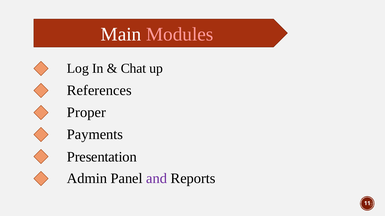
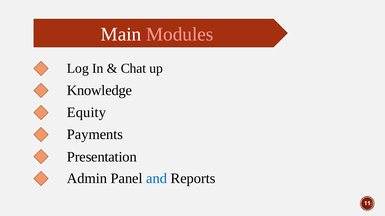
References: References -> Knowledge (99, 91)
Proper: Proper -> Equity (86, 113)
and colour: purple -> blue (157, 179)
